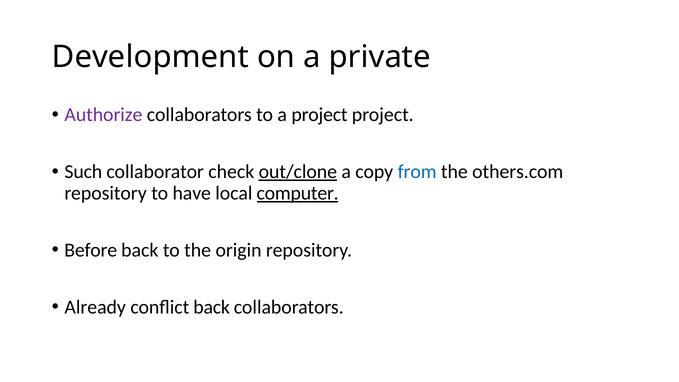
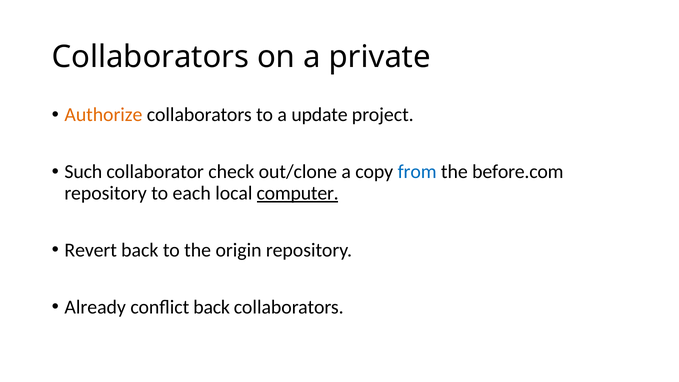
Development: Development -> Collaborators (150, 57)
Authorize colour: purple -> orange (103, 115)
a project: project -> update (320, 115)
out/clone underline: present -> none (298, 172)
others.com: others.com -> before.com (518, 172)
have: have -> each (192, 193)
Before: Before -> Revert (91, 250)
